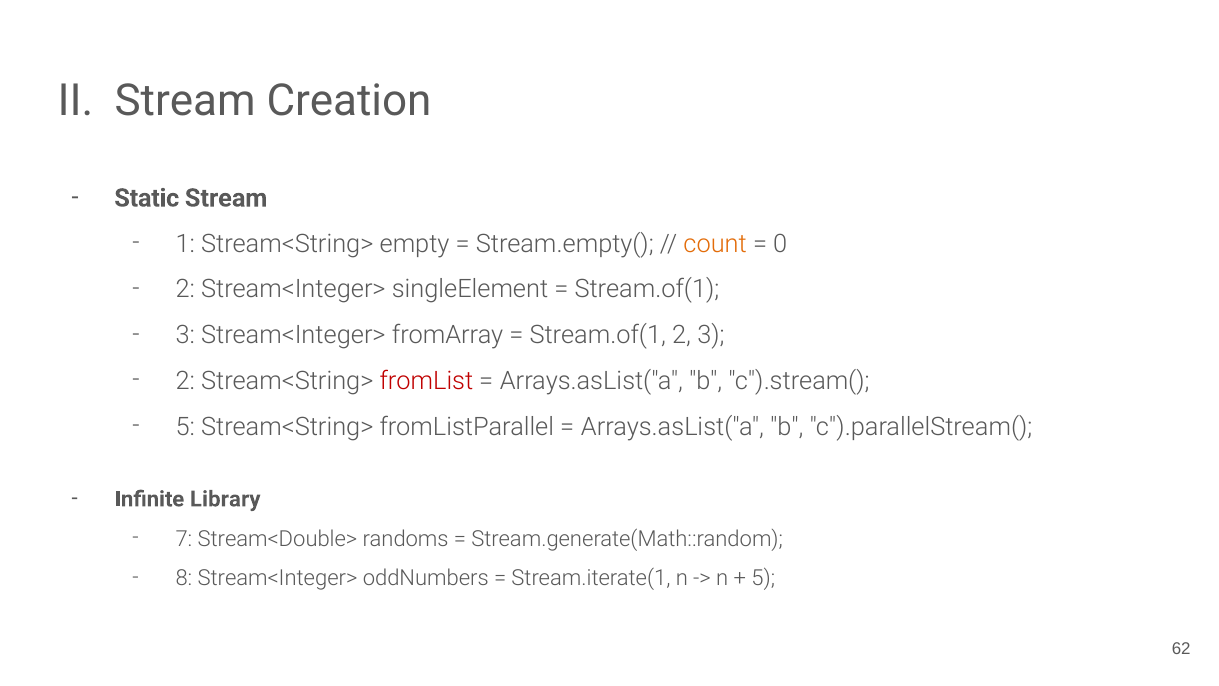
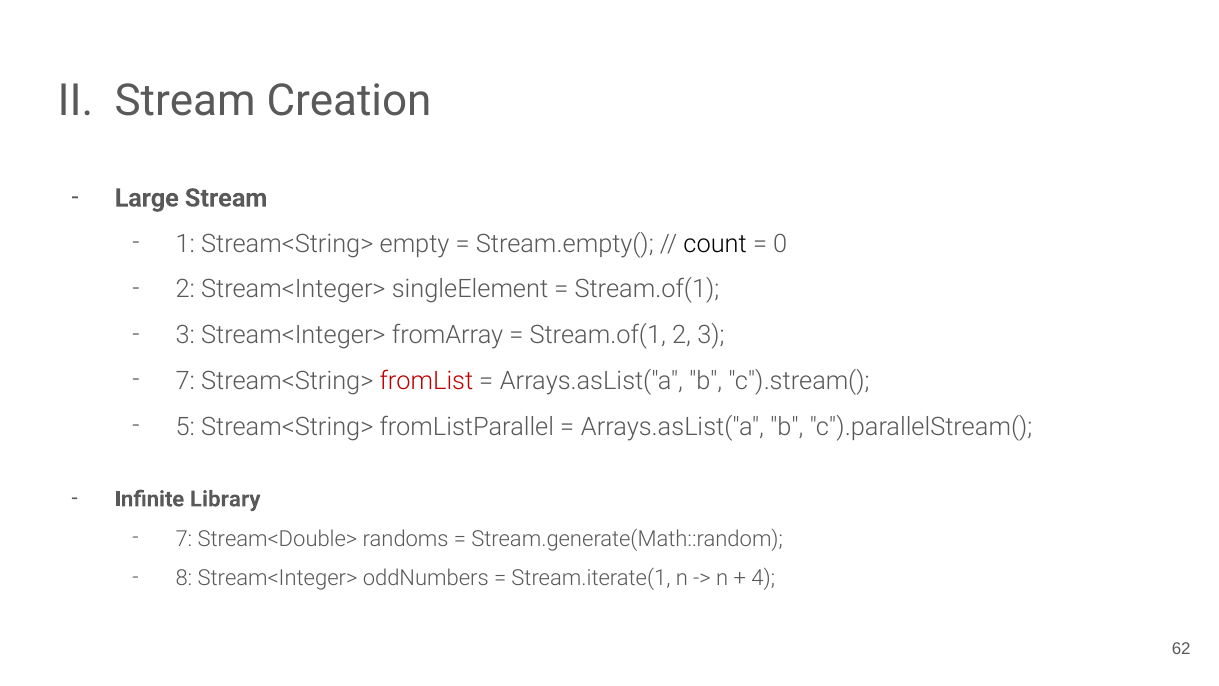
Static: Static -> Large (147, 198)
count colour: orange -> black (715, 244)
2: 2 -> 7 (185, 381)
5: 5 -> 4 (763, 578)
